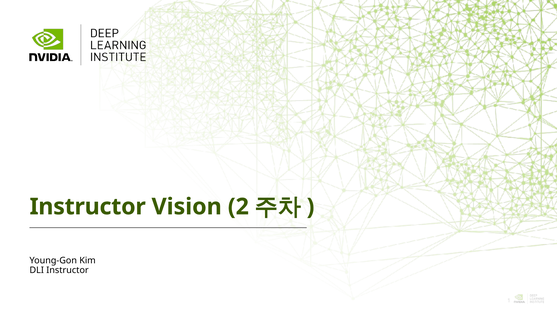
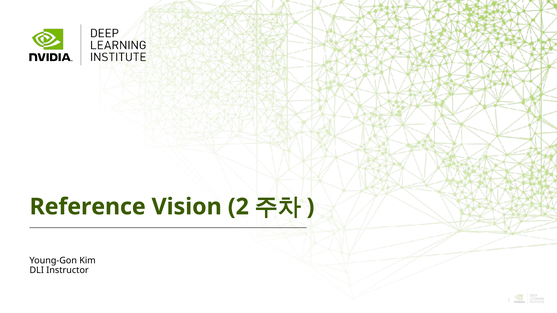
Instructor: Instructor -> Reference (88, 207)
